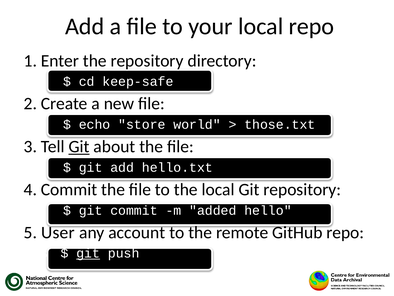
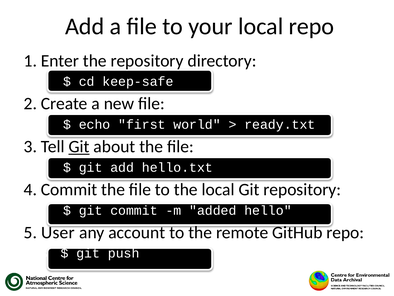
store: store -> first (142, 124)
those.txt: those.txt -> ready.txt (280, 124)
git underline: present -> none (88, 253)
